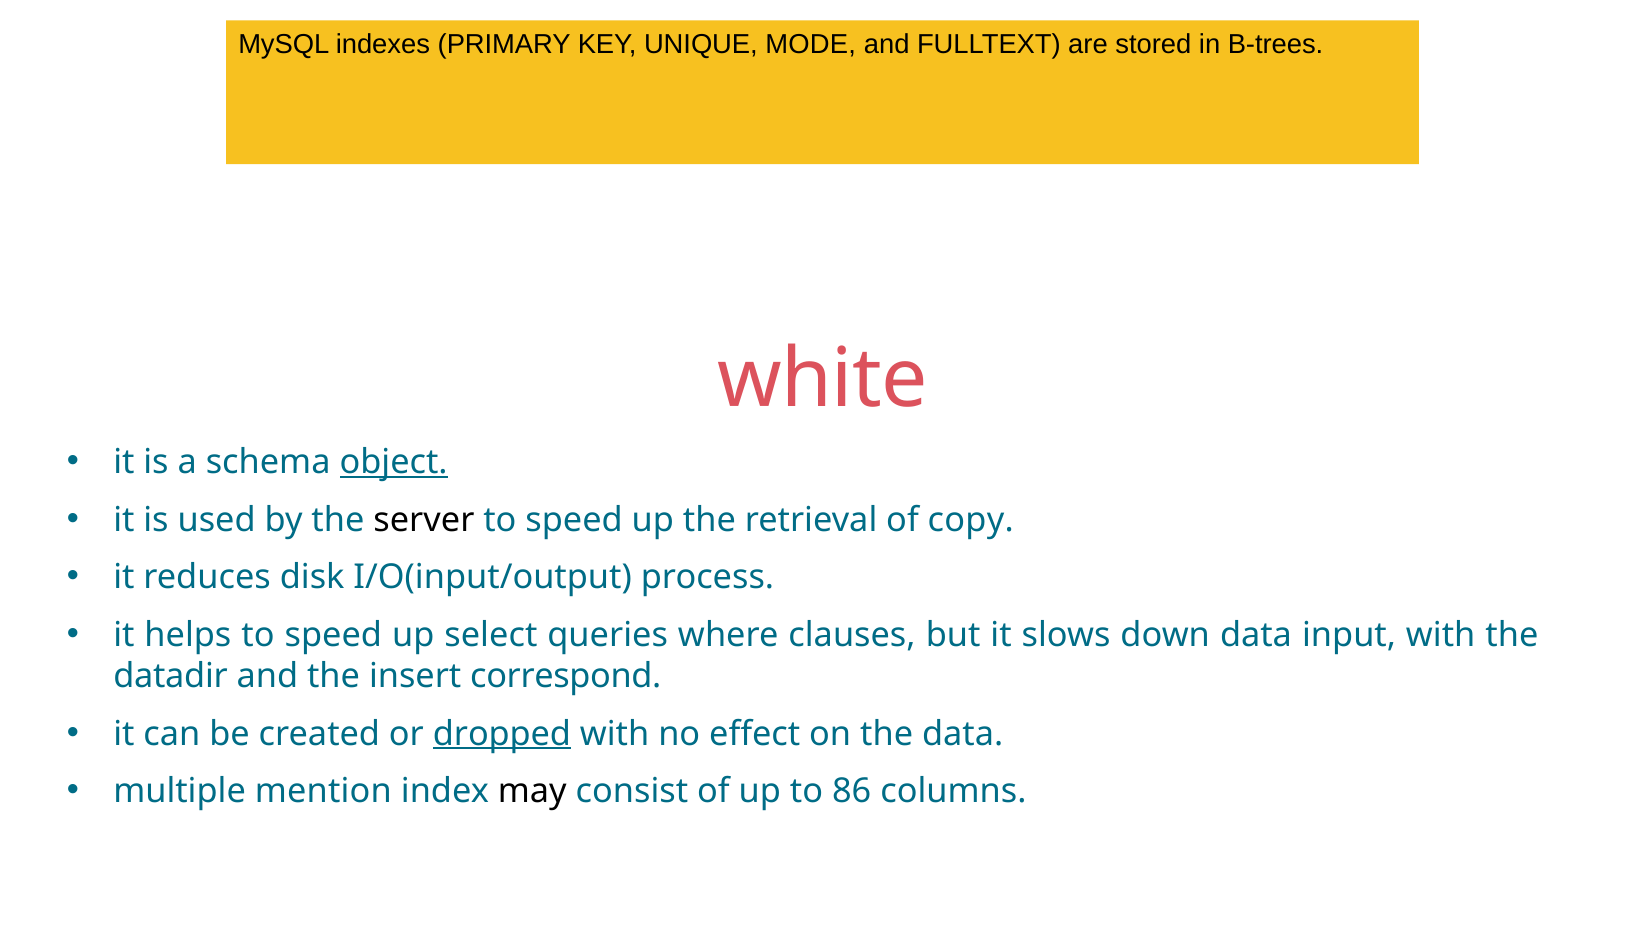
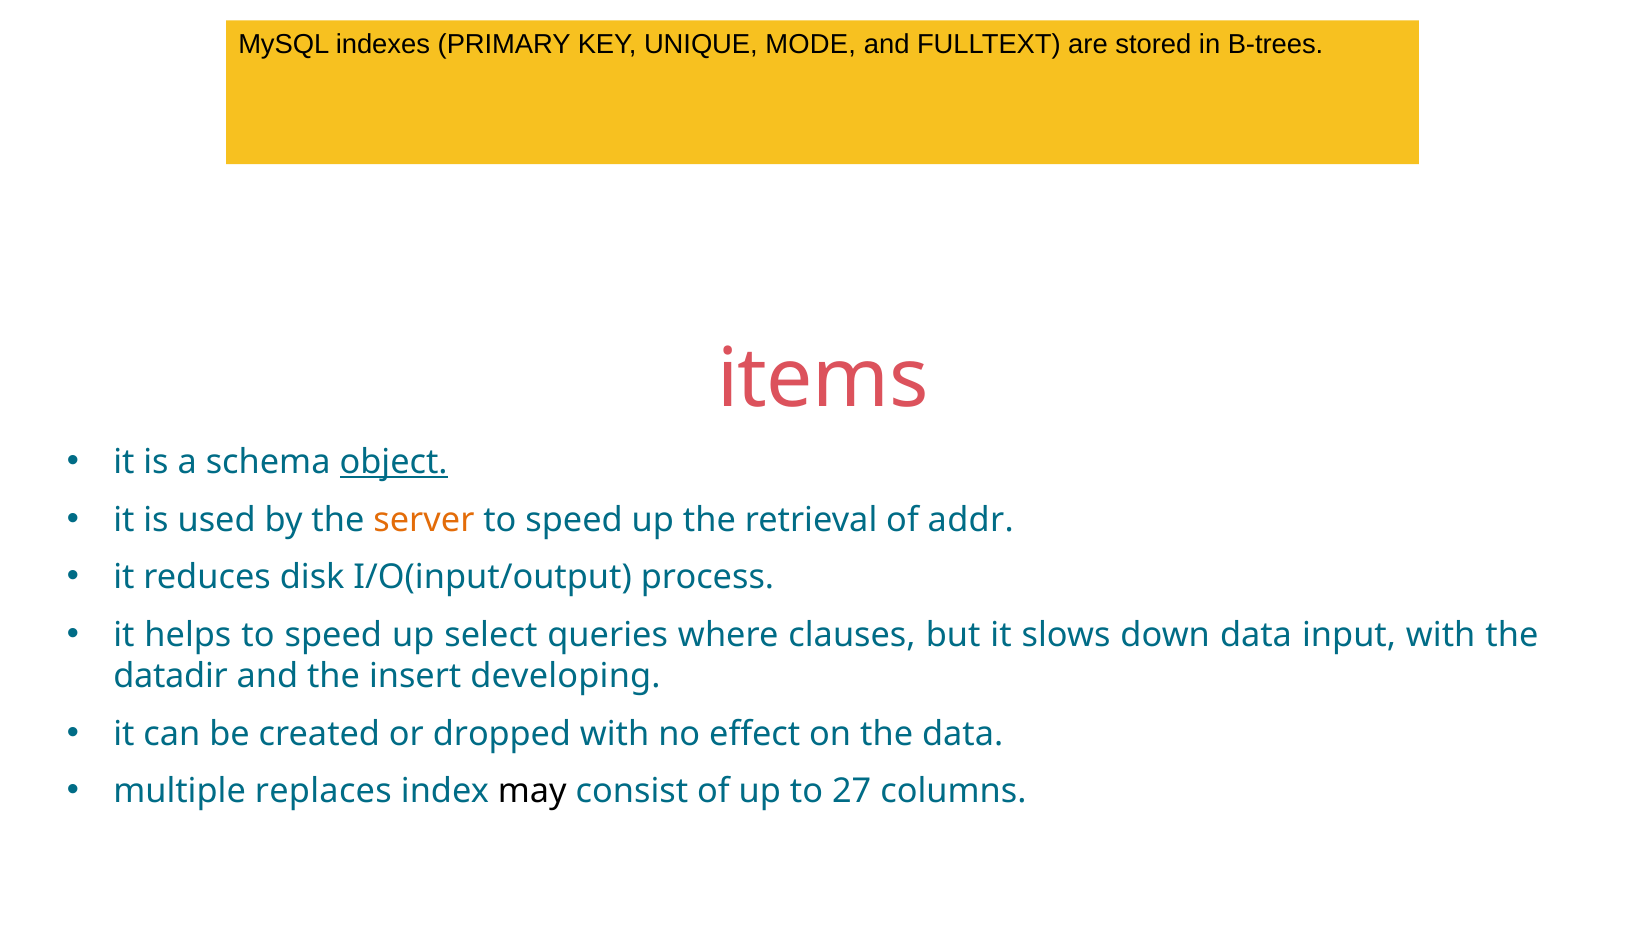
white: white -> items (823, 380)
server colour: black -> orange (424, 520)
copy: copy -> addr (971, 520)
correspond: correspond -> developing (566, 676)
dropped underline: present -> none (502, 734)
mention: mention -> replaces (323, 791)
86: 86 -> 27 (852, 791)
